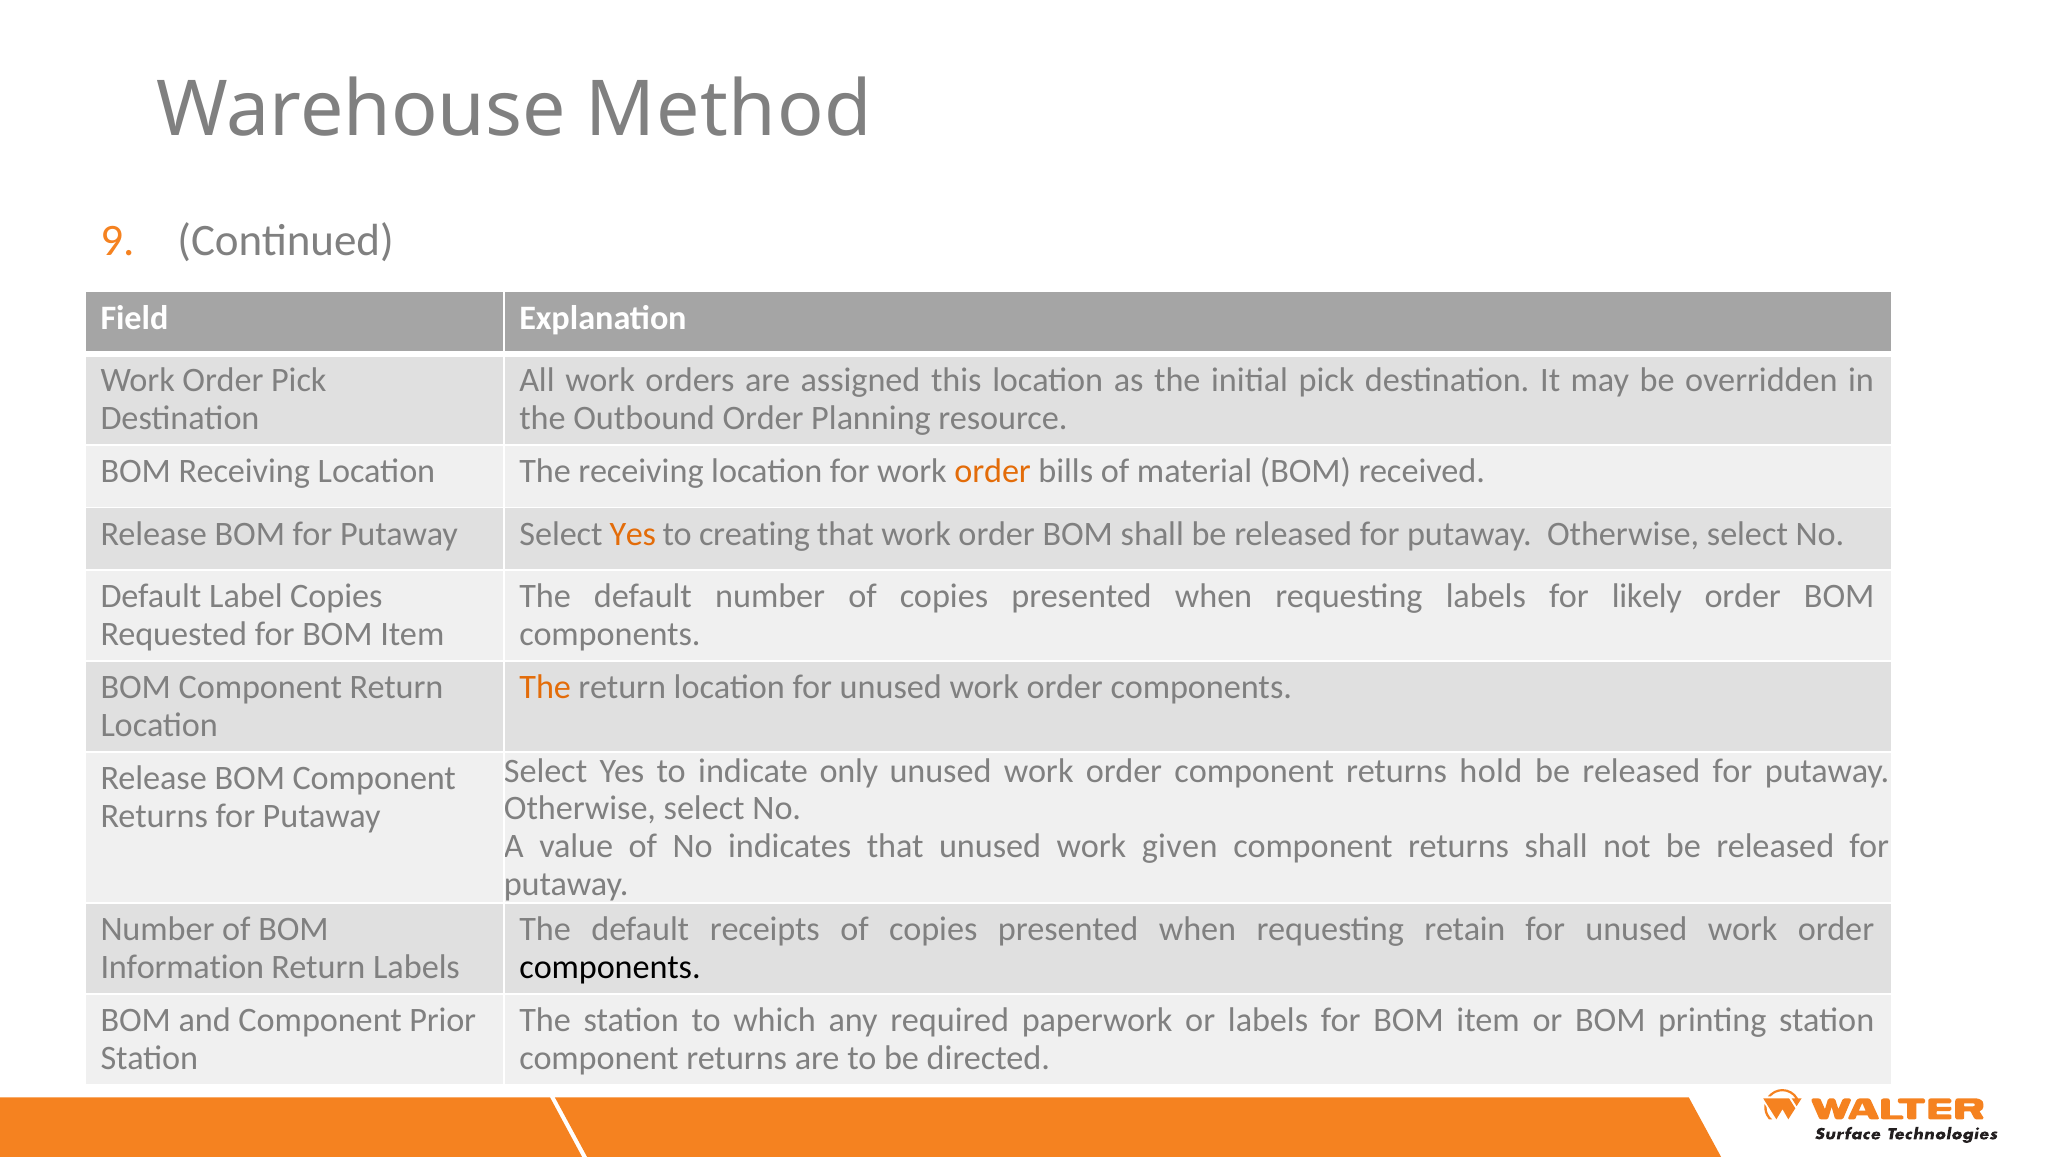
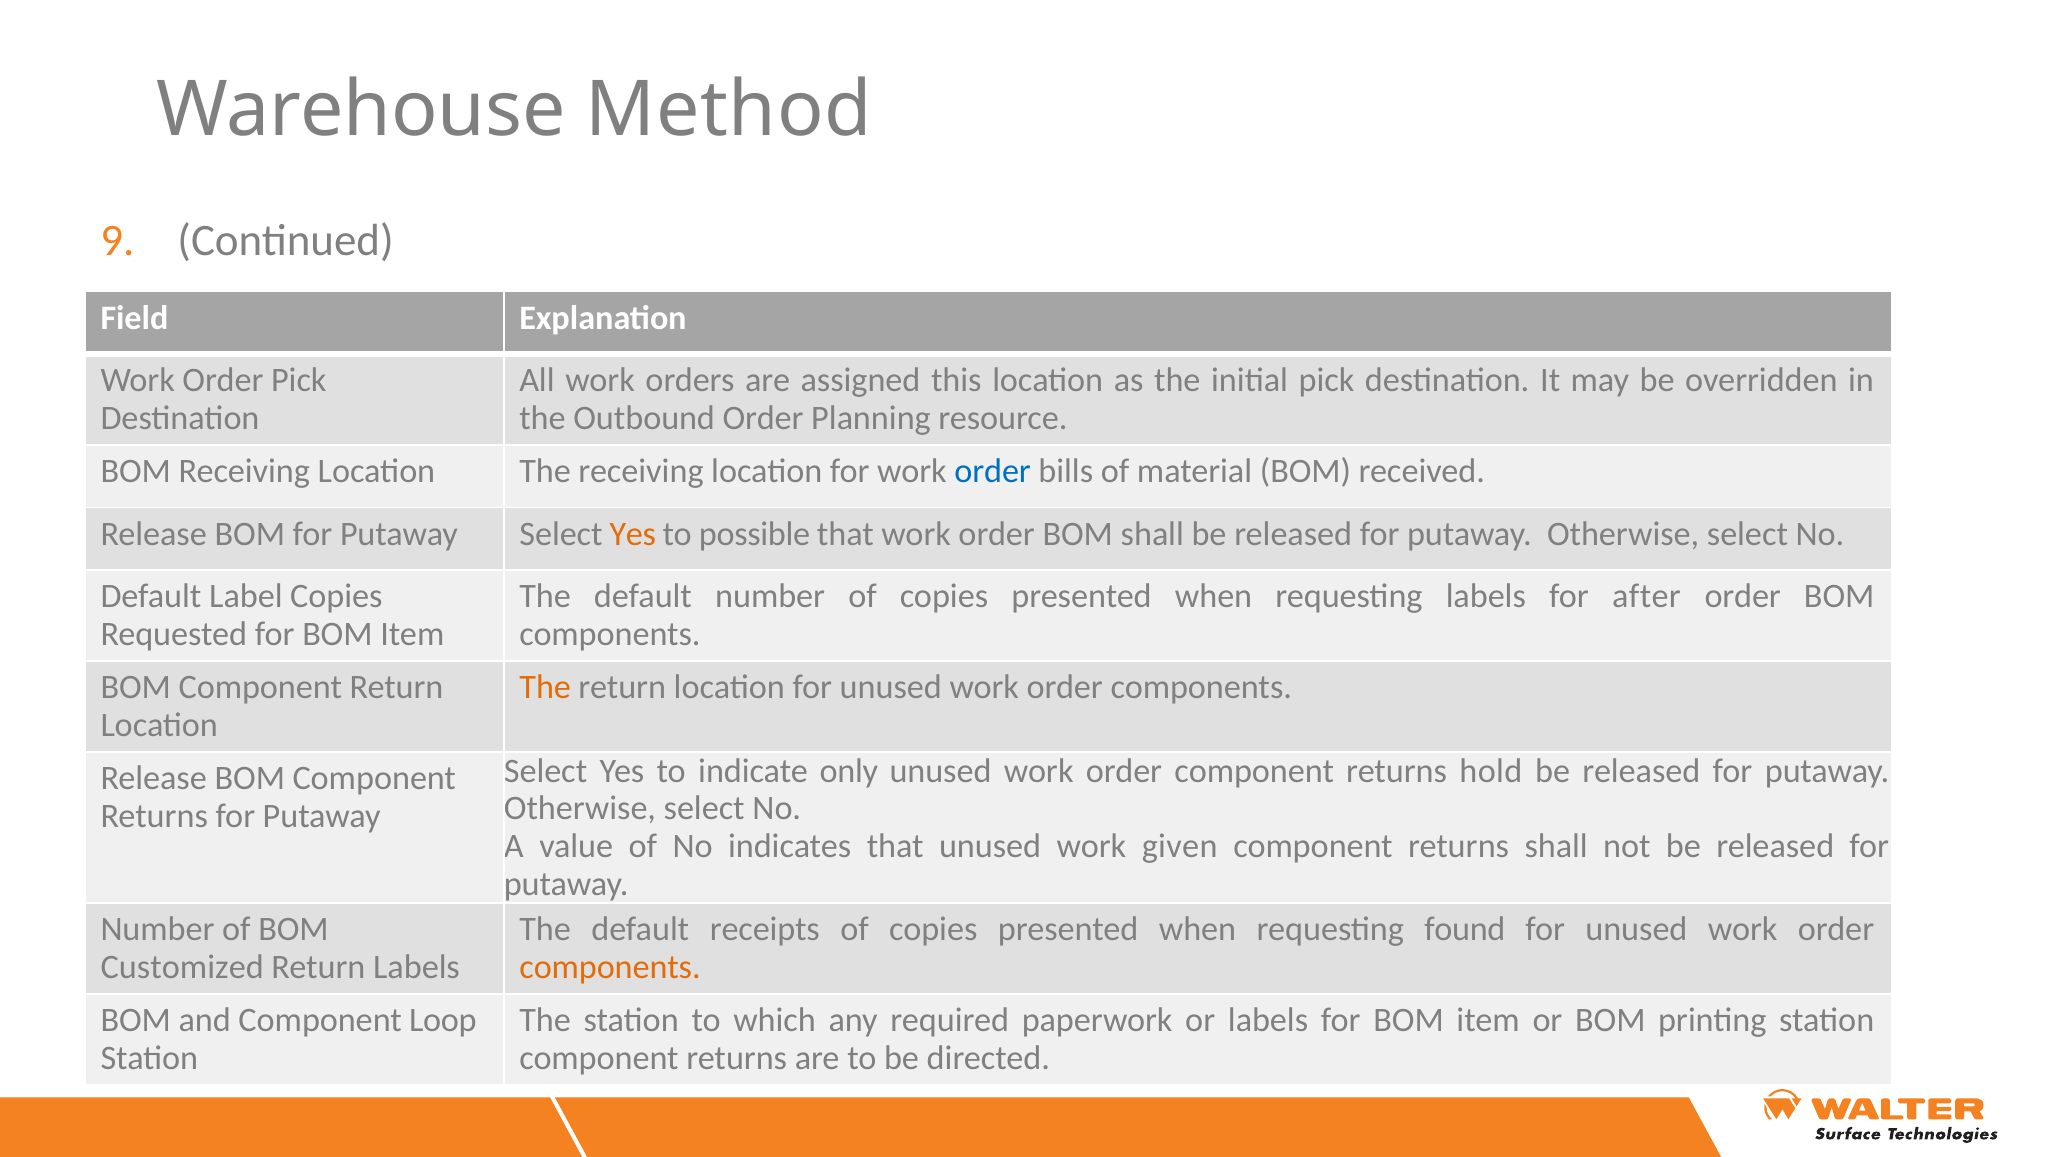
order colour: orange -> blue (993, 471)
creating: creating -> possible (754, 534)
likely: likely -> after (1647, 596)
retain: retain -> found (1465, 929)
Information: Information -> Customized (182, 967)
components colour: black -> orange (610, 967)
Prior: Prior -> Loop (443, 1020)
